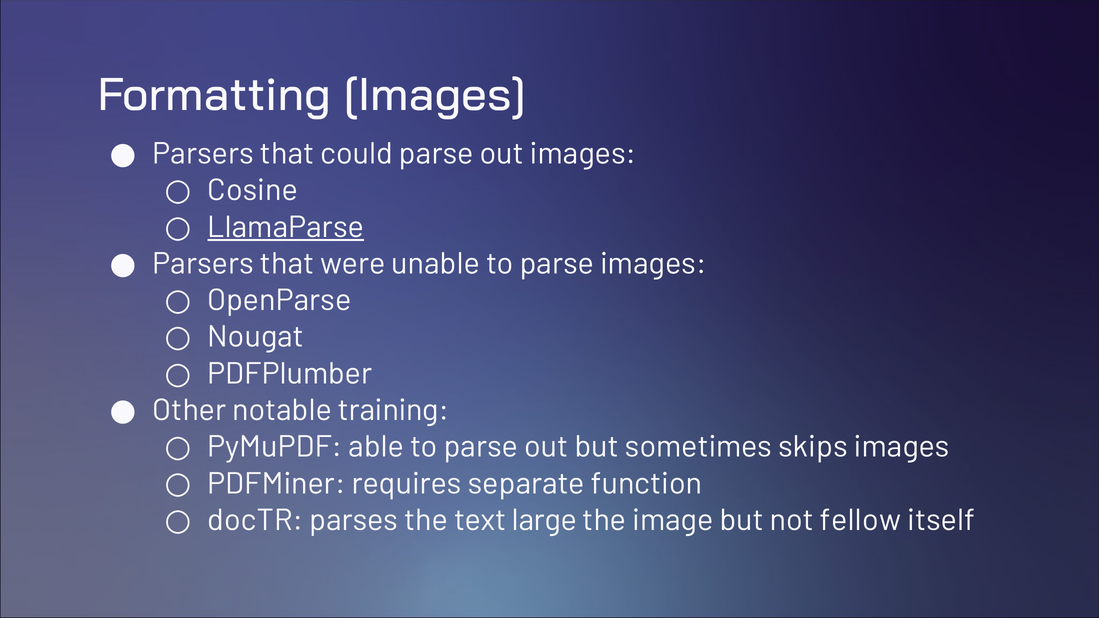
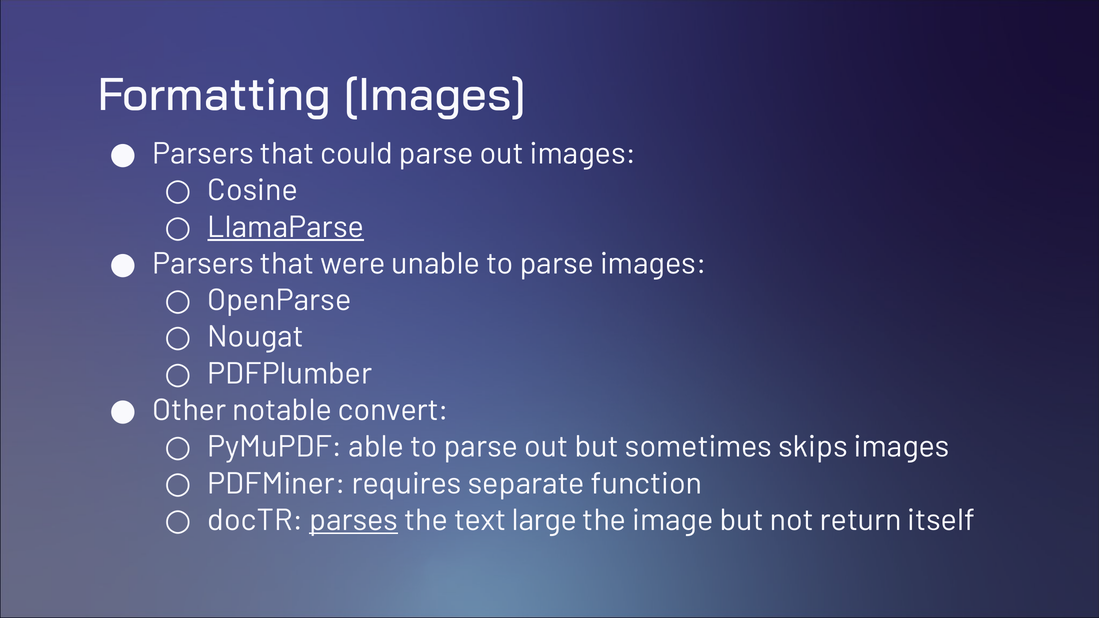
training: training -> convert (393, 410)
parses underline: none -> present (354, 520)
fellow: fellow -> return (861, 520)
